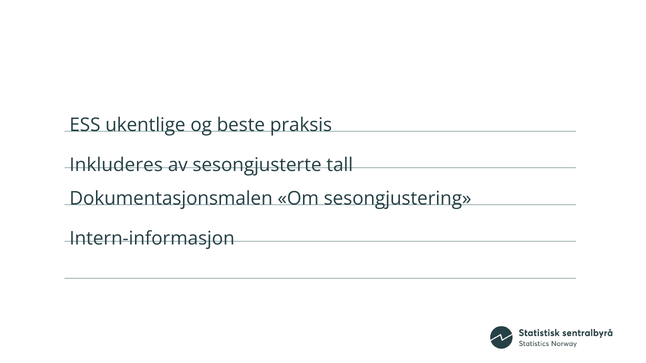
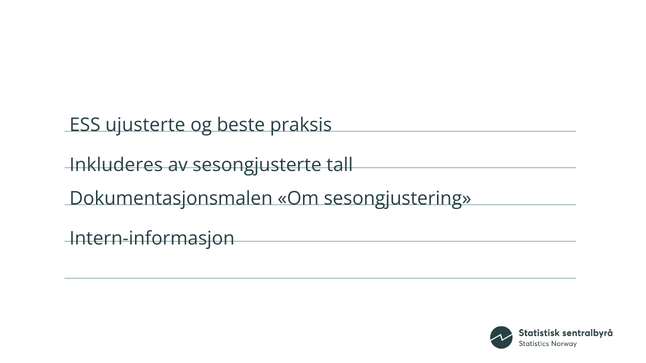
ukentlige: ukentlige -> ujusterte (145, 125)
